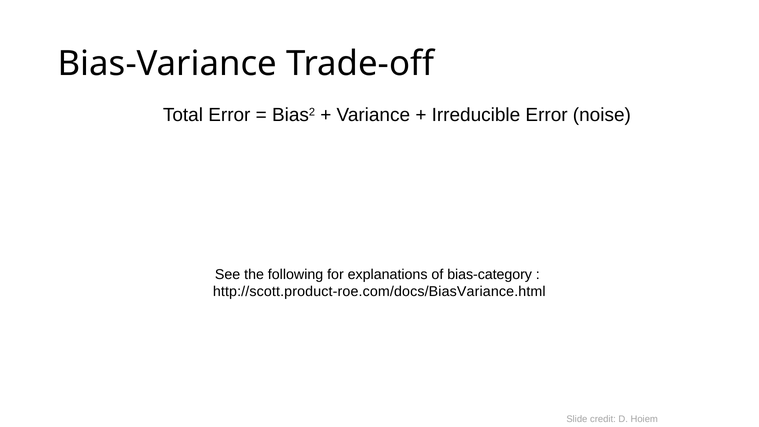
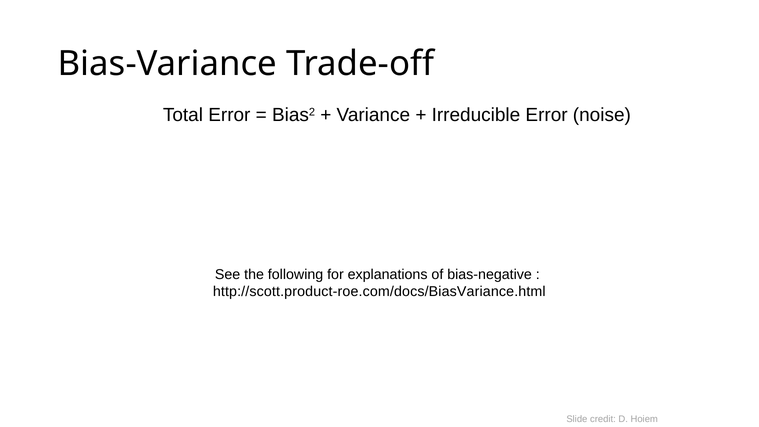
bias-category: bias-category -> bias-negative (490, 274)
